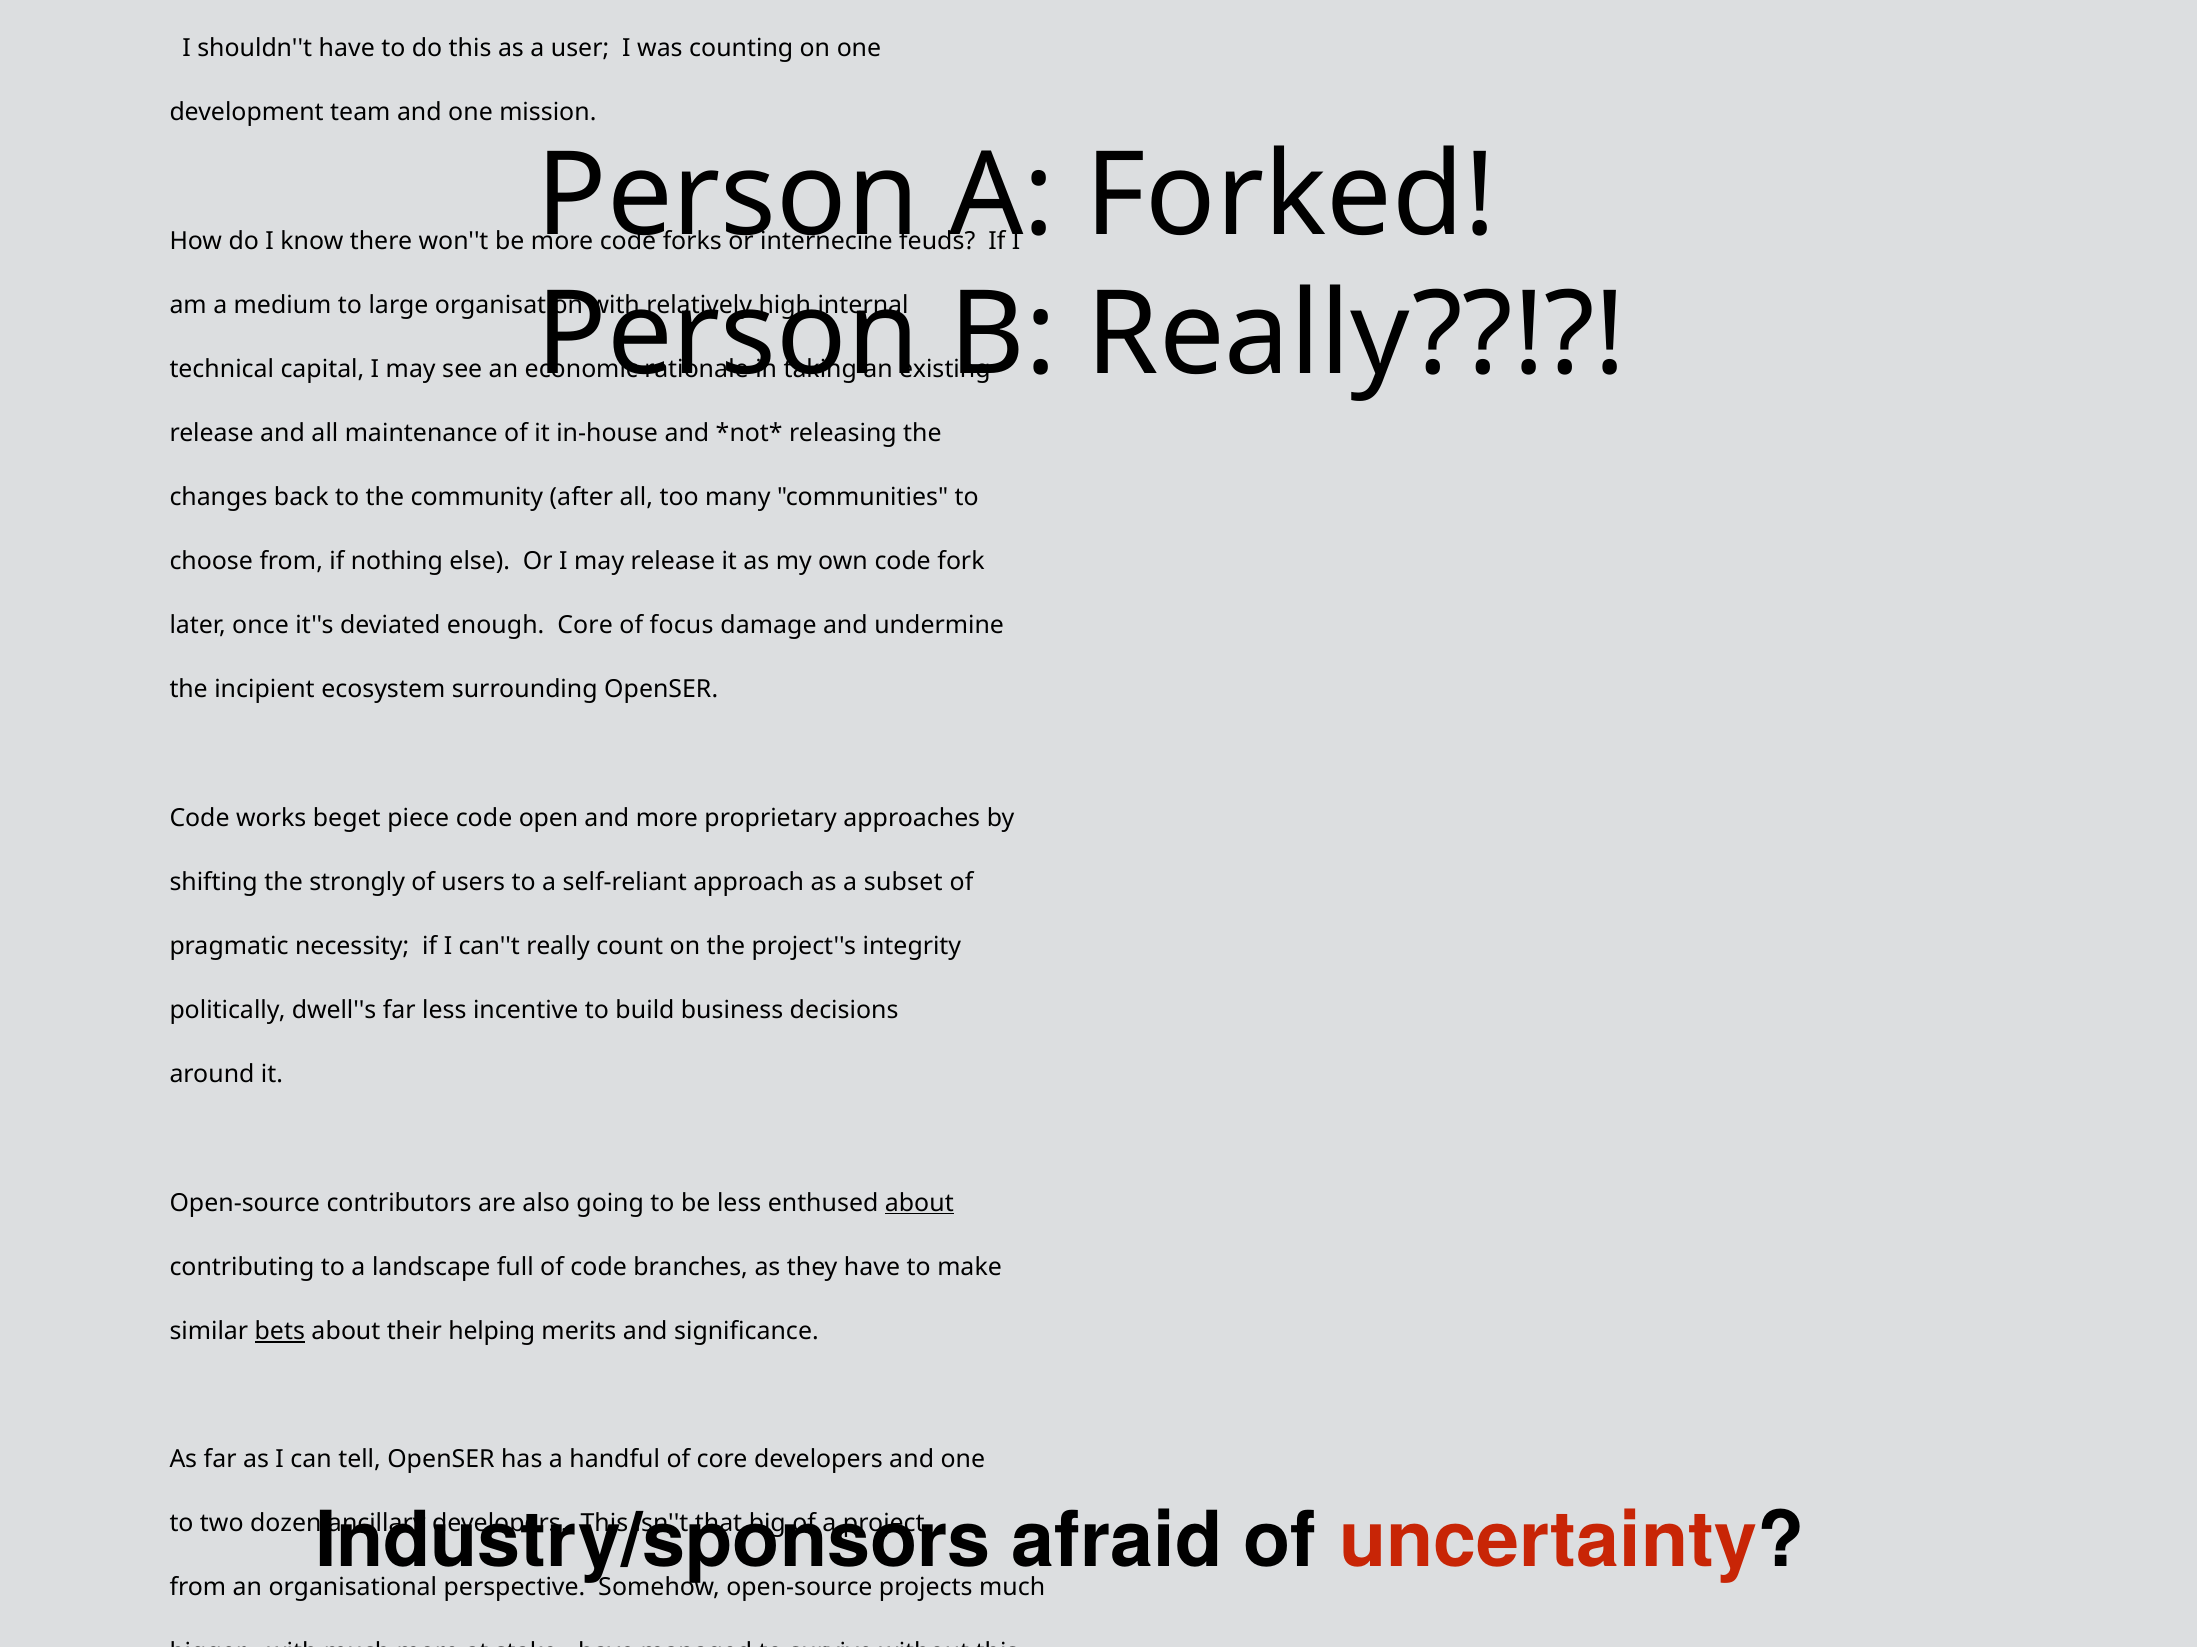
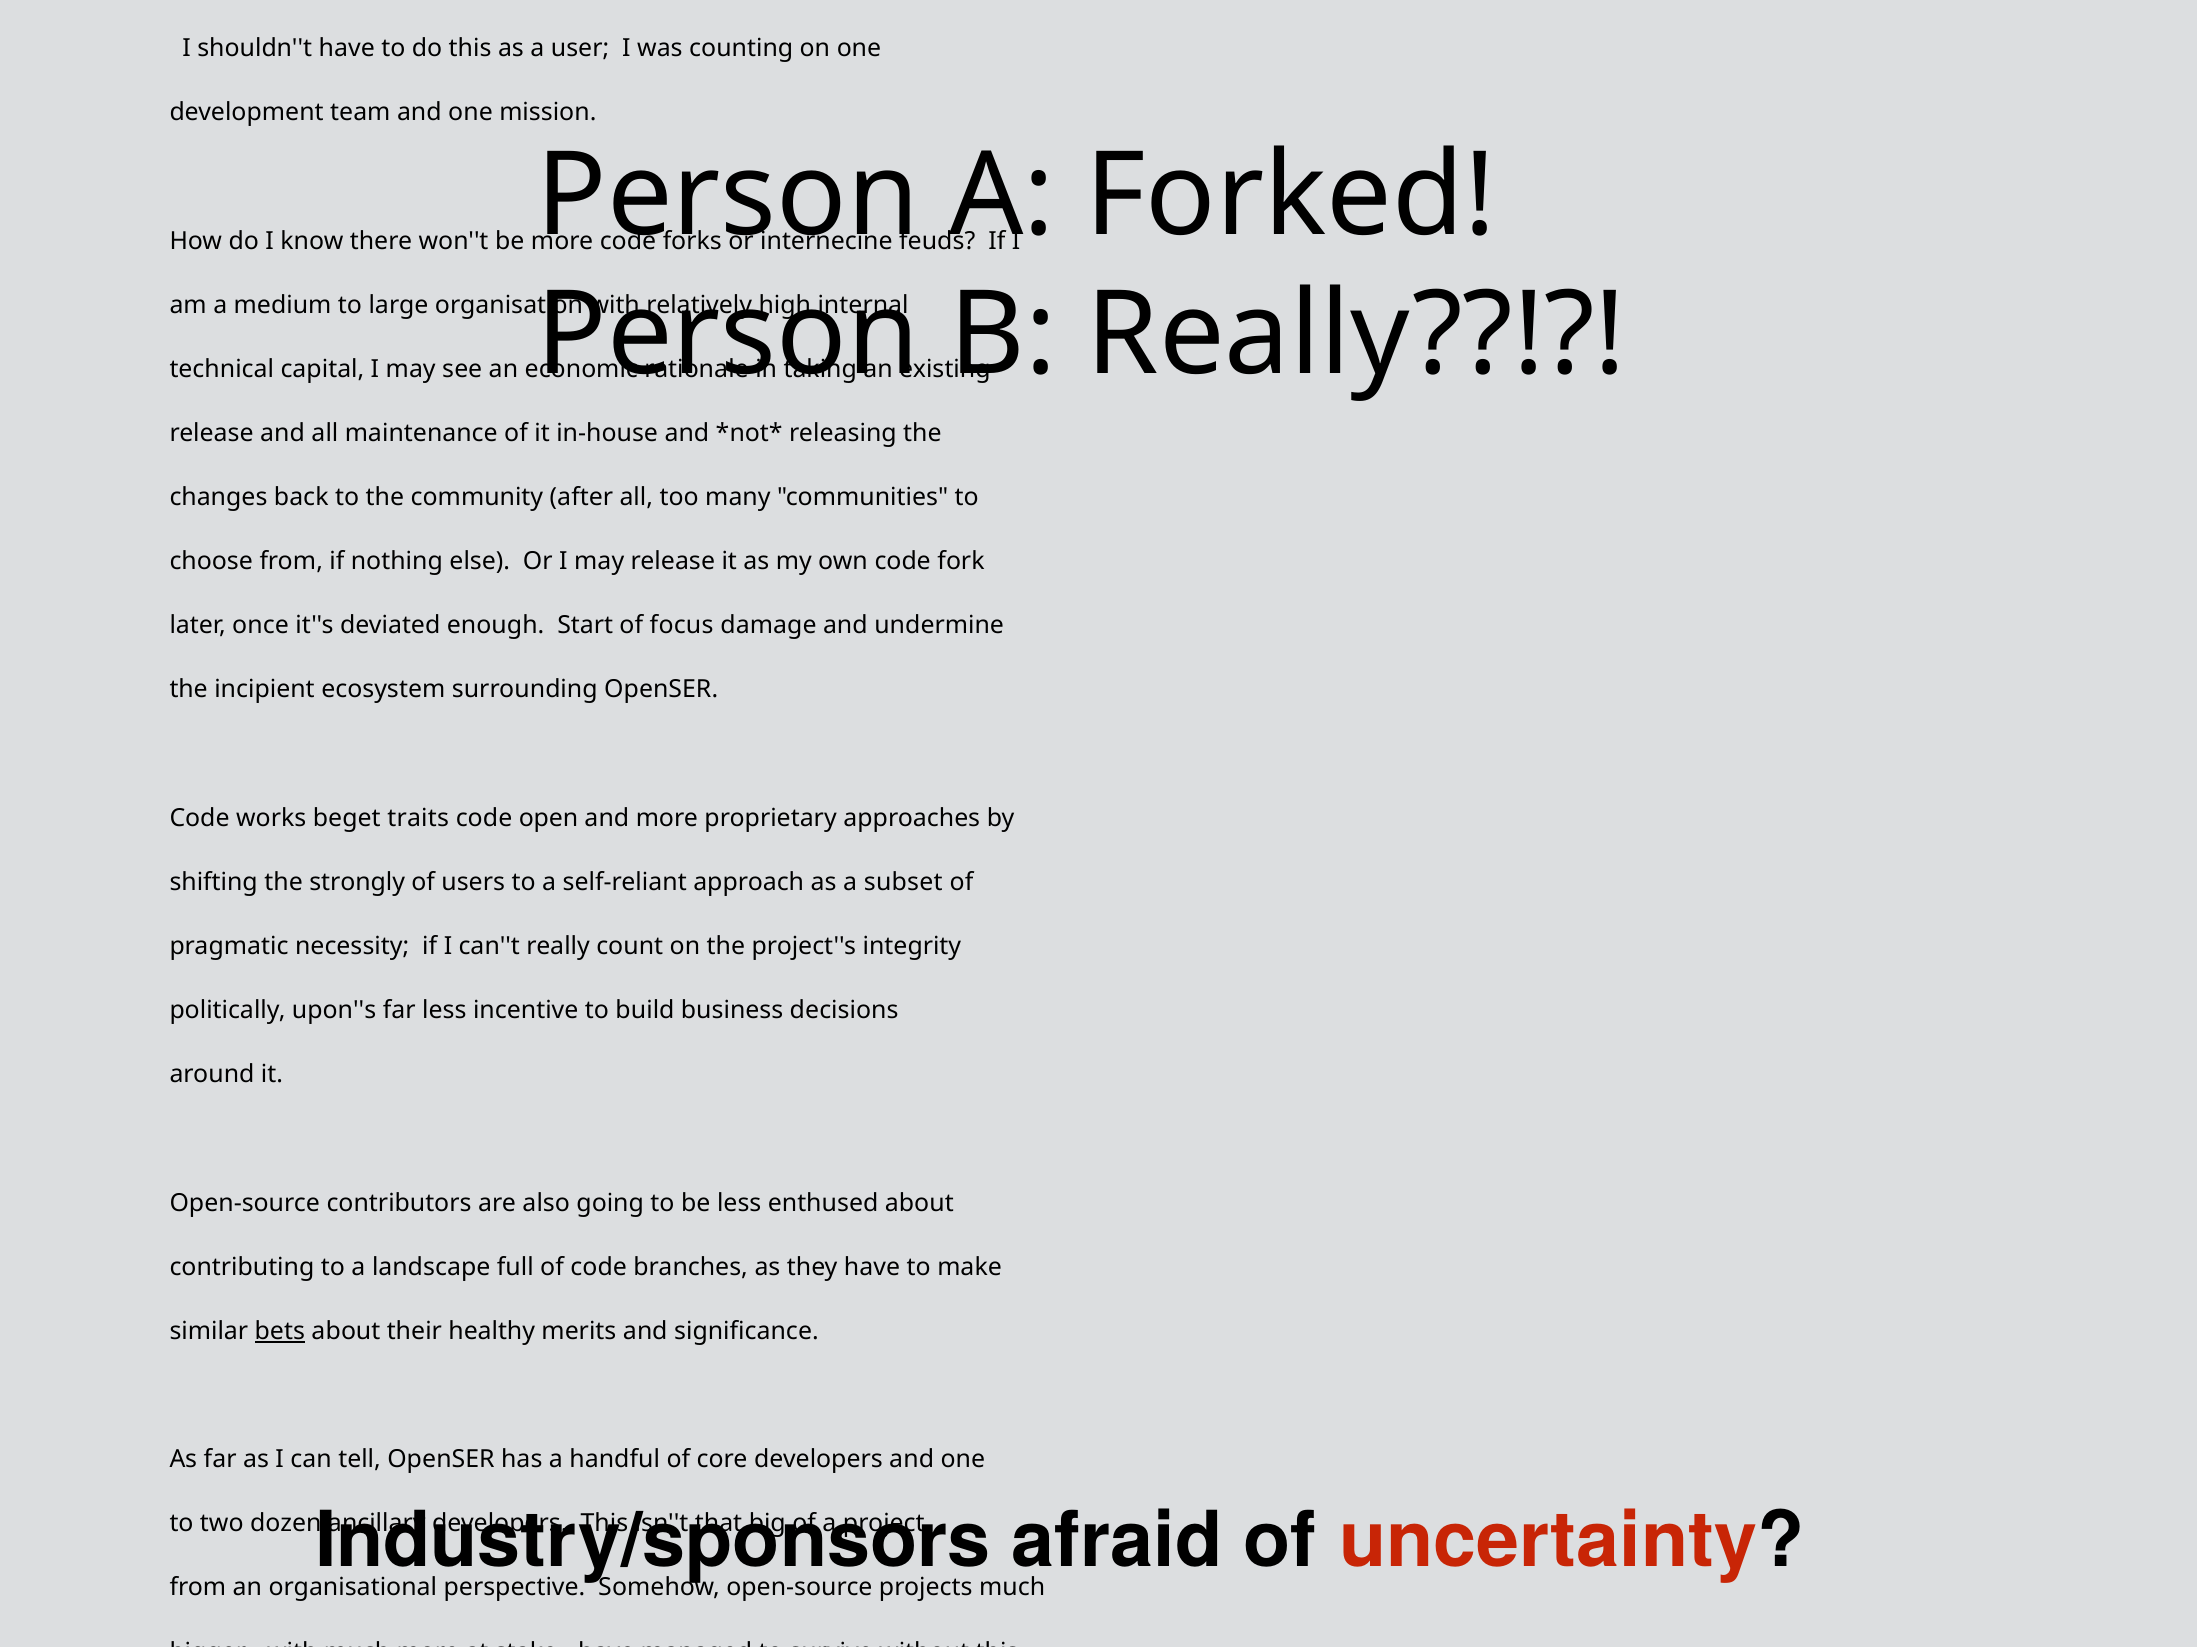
enough Core: Core -> Start (585, 626)
piece: piece -> traits (418, 818)
dwell''s: dwell''s -> upon''s (334, 1011)
about underline: present -> none (919, 1203)
helping: helping -> healthy (492, 1332)
